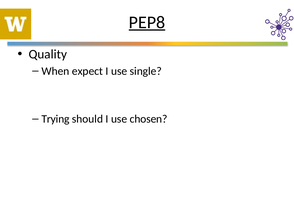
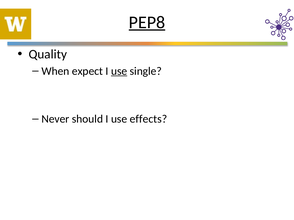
use underline: none -> present (119, 71)
Trying: Trying -> Never (55, 119)
chosen: chosen -> effects (148, 119)
